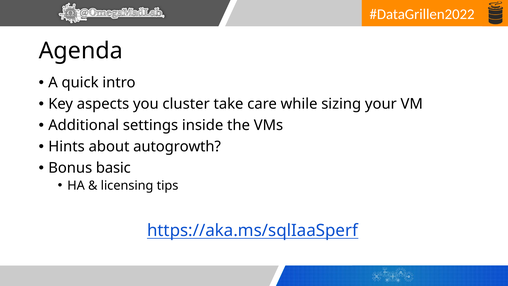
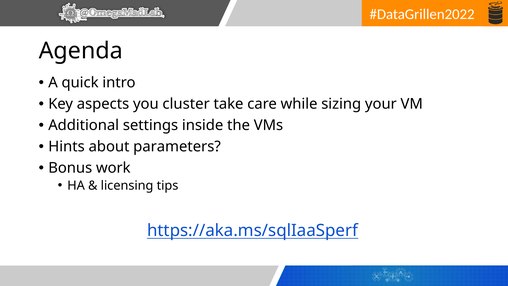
autogrowth: autogrowth -> parameters (177, 147)
basic: basic -> work (113, 168)
